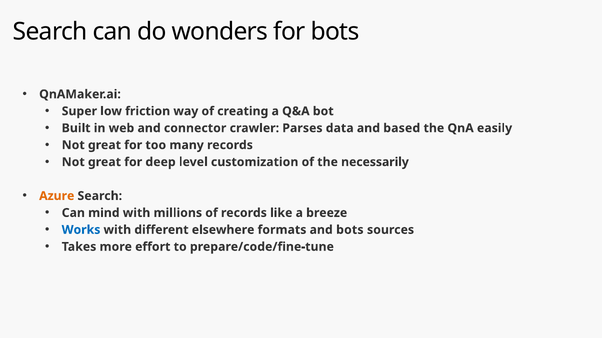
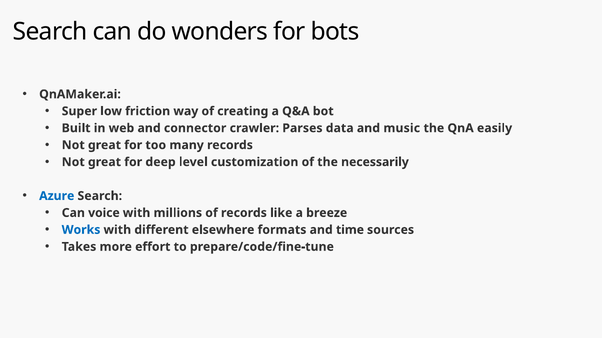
based: based -> music (402, 128)
Azure colour: orange -> blue (57, 196)
mind: mind -> voice (104, 213)
and bots: bots -> time (350, 230)
